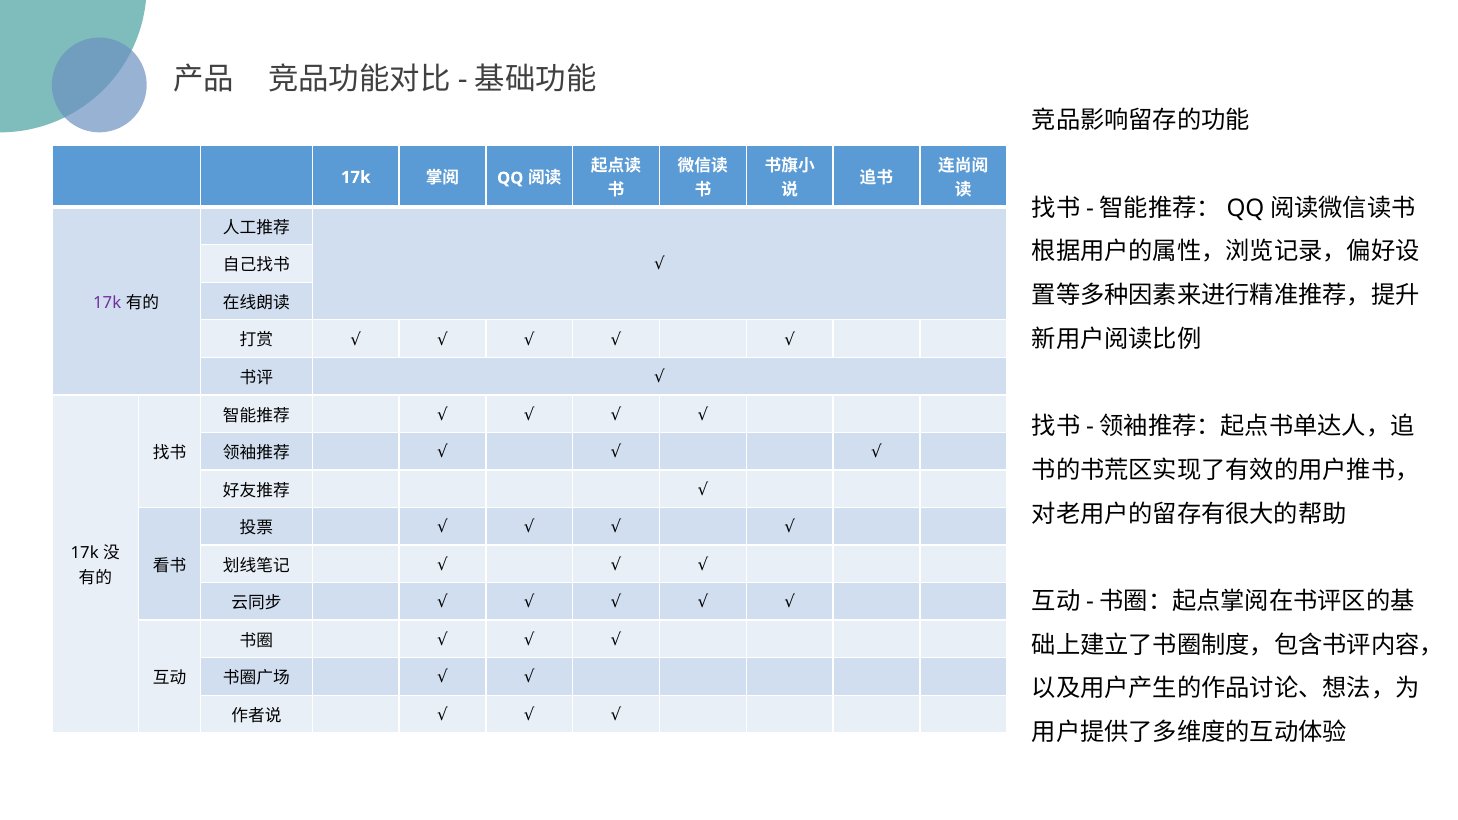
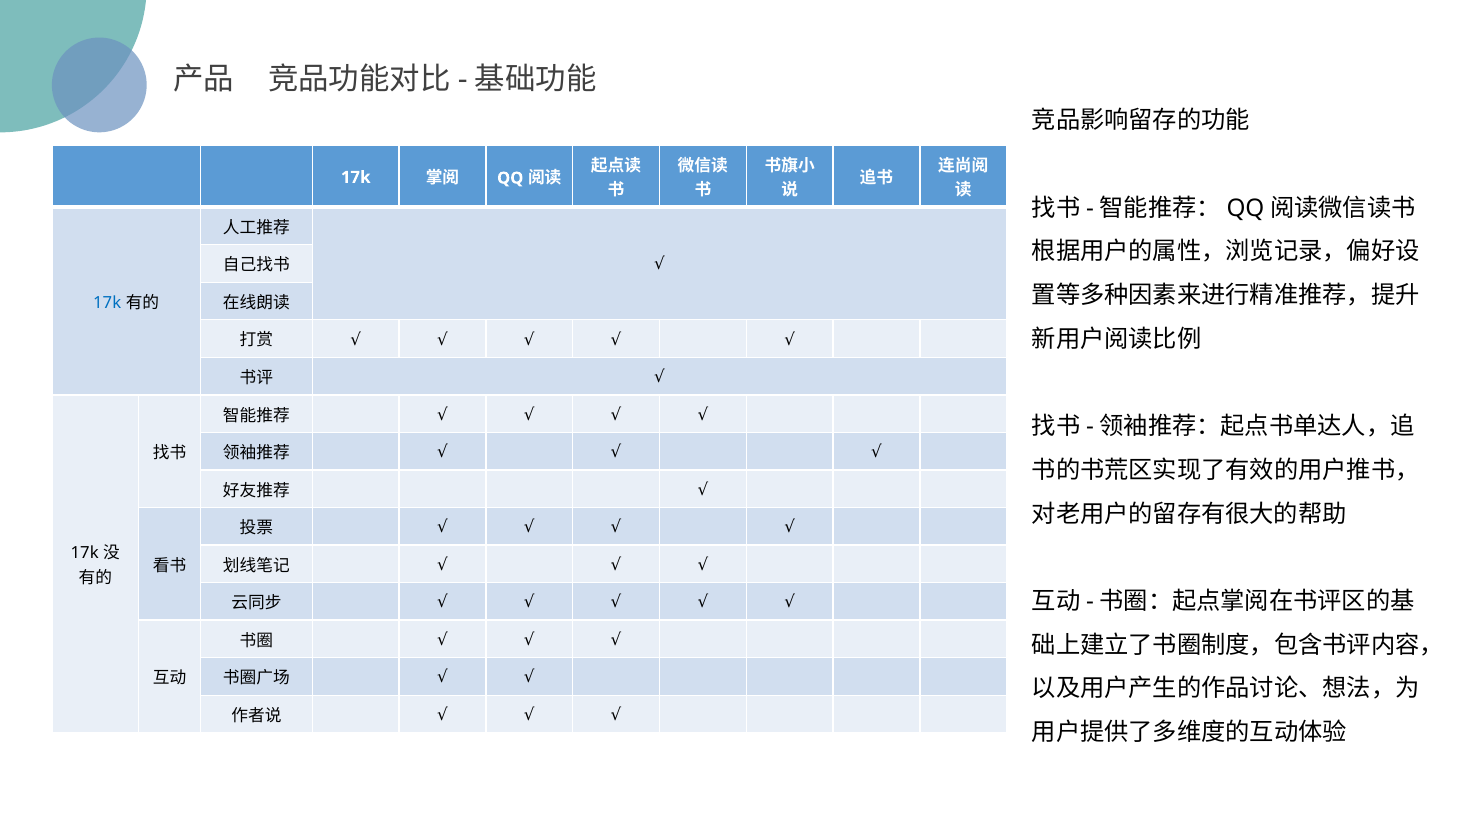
17k colour: purple -> blue (107, 303)
